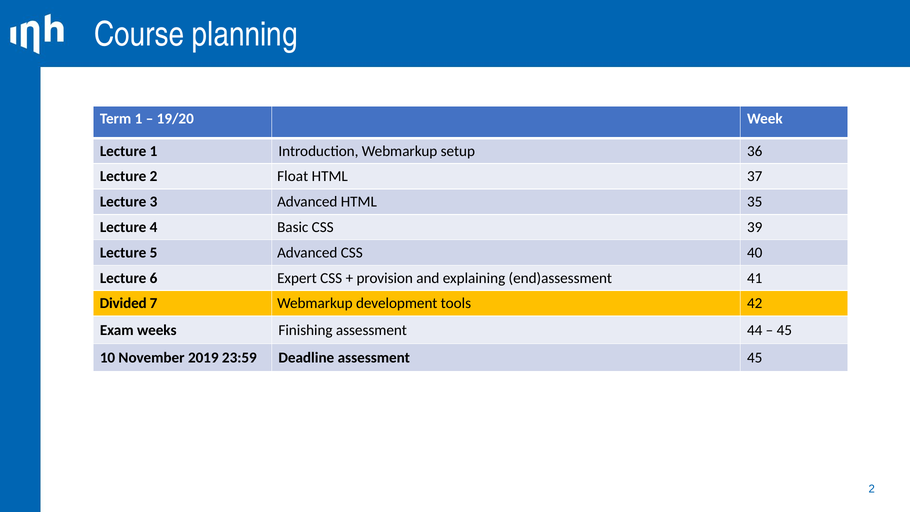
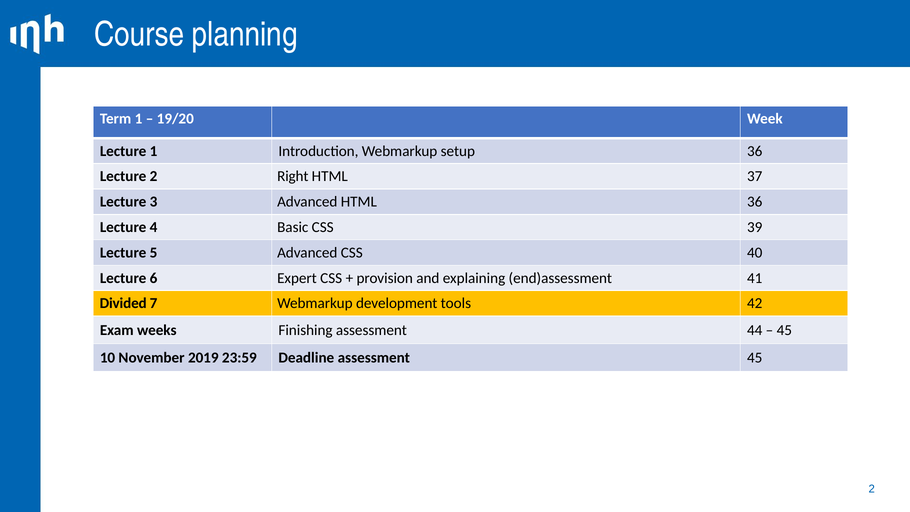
Float: Float -> Right (293, 176)
HTML 35: 35 -> 36 (755, 202)
